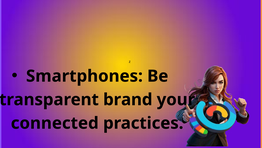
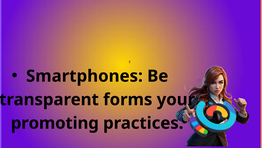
brand: brand -> forms (128, 99)
connected: connected -> promoting (55, 123)
